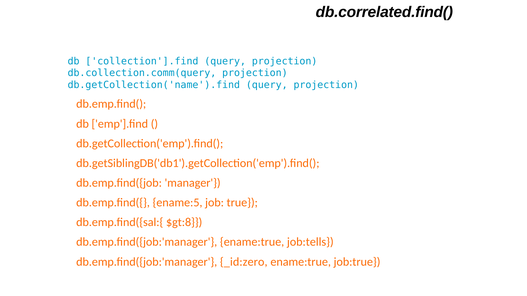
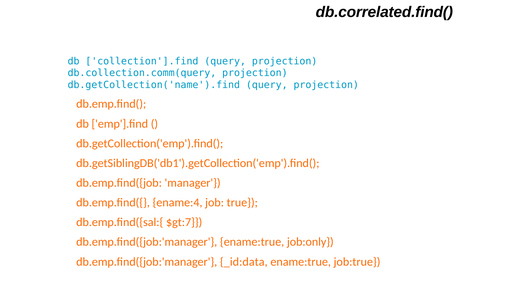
ename:5: ename:5 -> ename:4 (178, 203)
$gt:8: $gt:8 -> $gt:7 (184, 223)
job:tells: job:tells -> job:only (310, 242)
_id:zero: _id:zero -> _id:data (244, 262)
